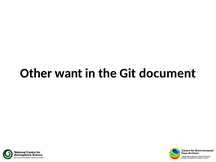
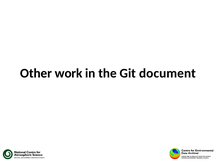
want: want -> work (69, 73)
